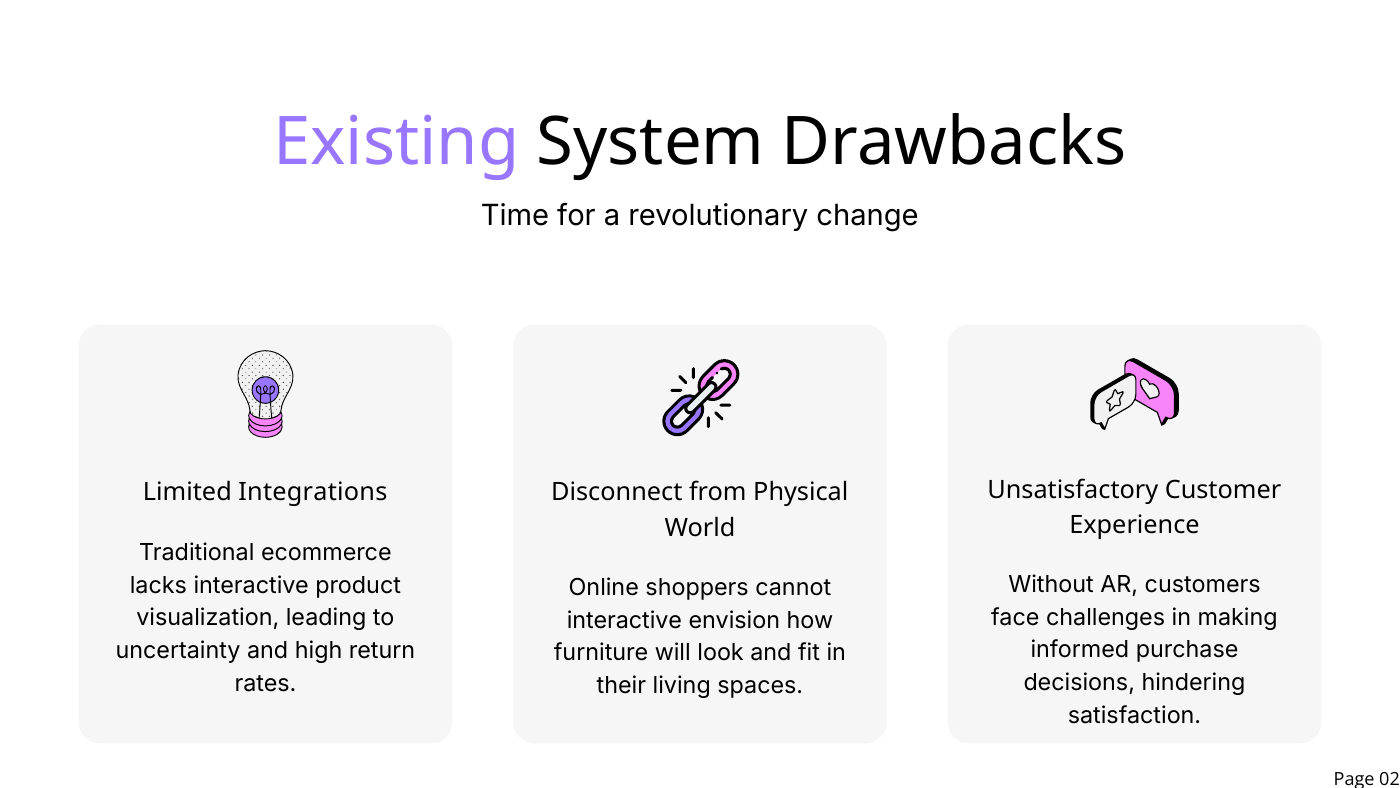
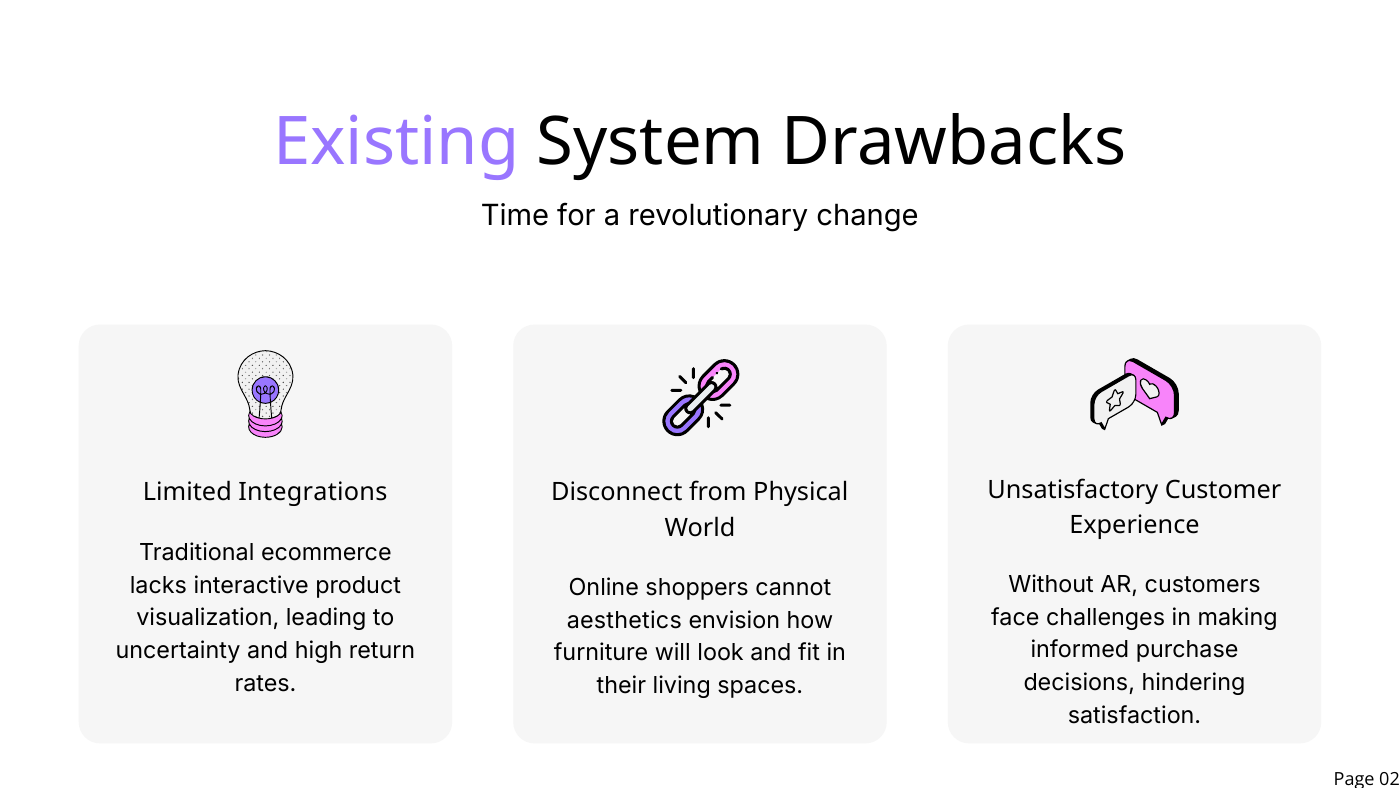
interactive: interactive -> aesthetics (624, 620)
